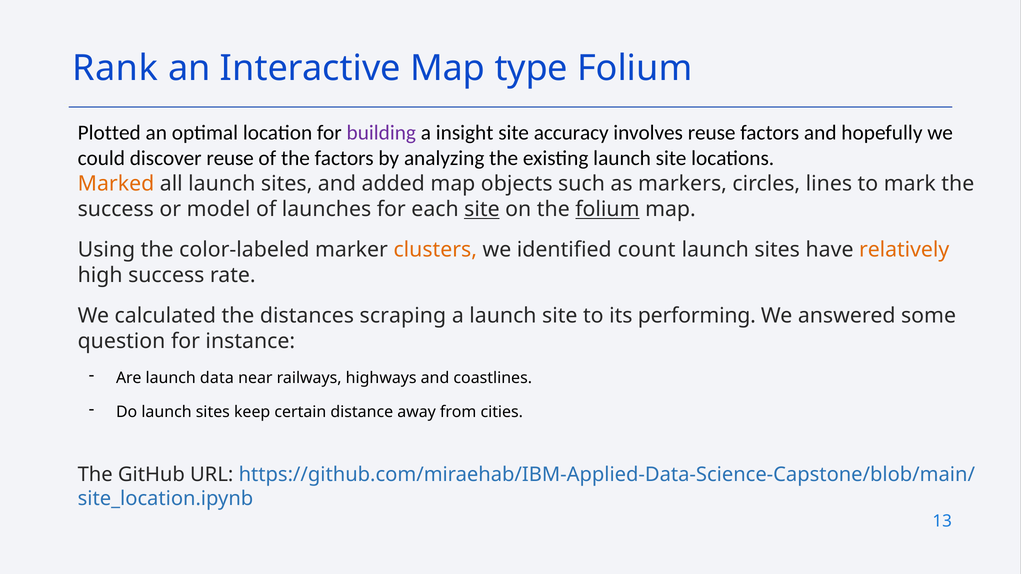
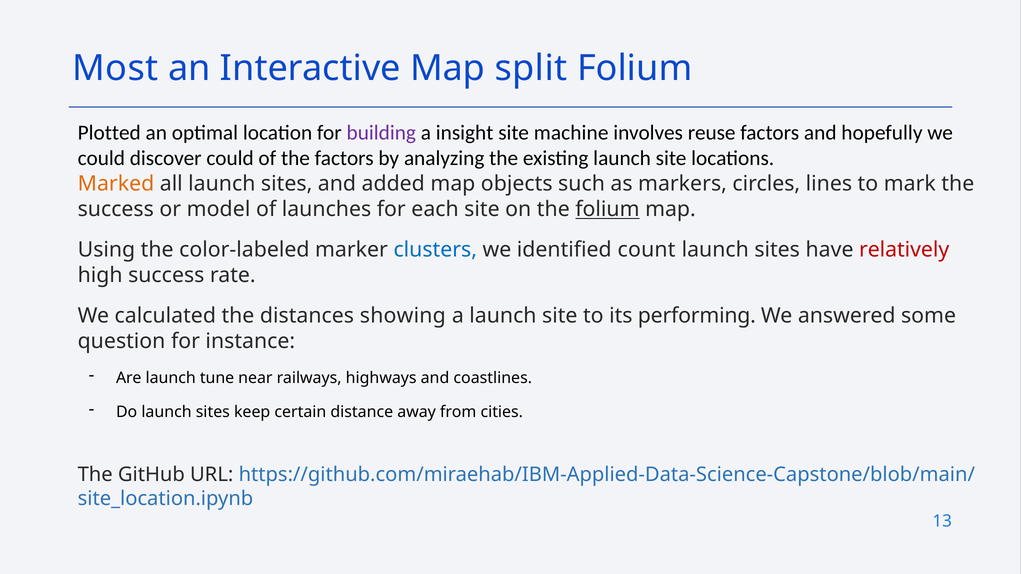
Rank: Rank -> Most (115, 68)
type: type -> split (531, 68)
accuracy: accuracy -> machine (571, 133)
discover reuse: reuse -> could (230, 158)
site underline: present -> none (482, 209)
clusters colour: orange -> blue (435, 250)
relatively colour: orange -> red (904, 250)
scraping: scraping -> showing (403, 316)
data: data -> tune (217, 378)
